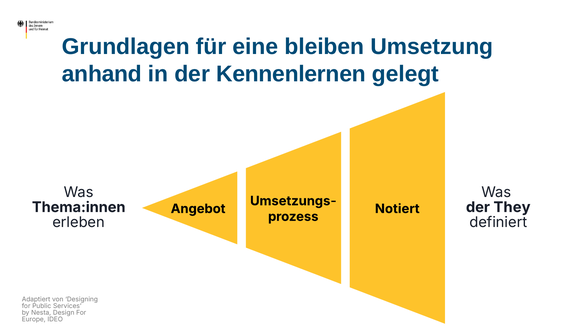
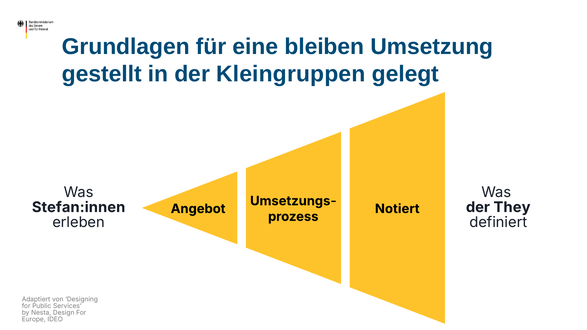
anhand: anhand -> gestellt (102, 74)
Kennenlernen: Kennenlernen -> Kleingruppen (291, 74)
Thema:innen: Thema:innen -> Stefan:innen (79, 207)
